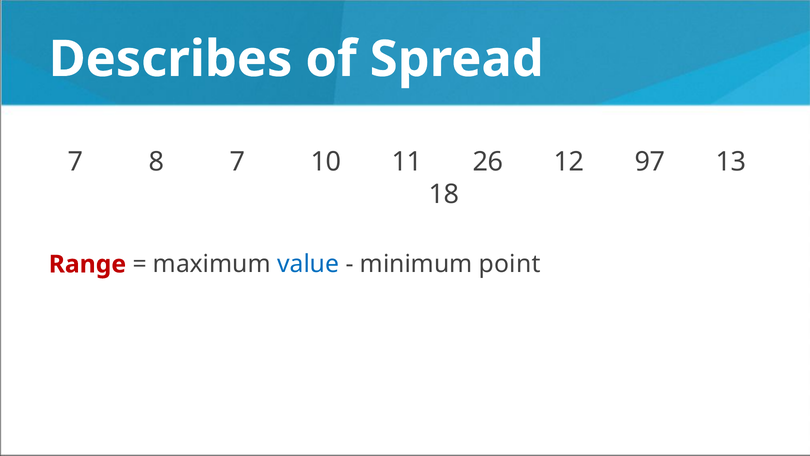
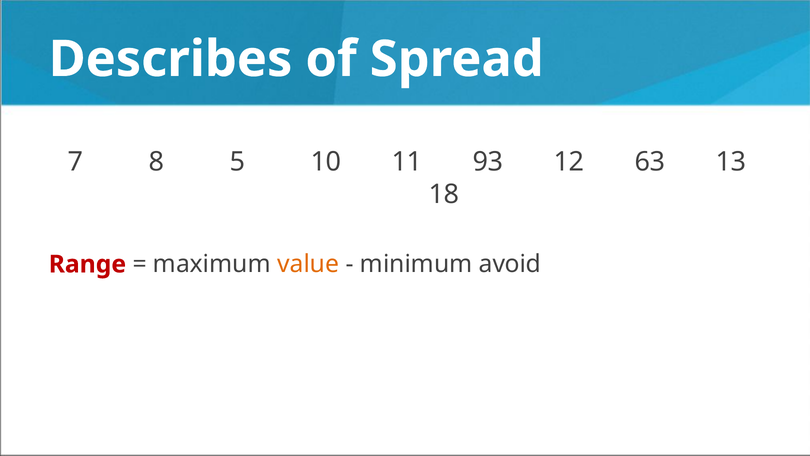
8 7: 7 -> 5 (237, 162)
26: 26 -> 93 (488, 162)
97: 97 -> 63 (650, 162)
value colour: blue -> orange (308, 264)
point: point -> avoid (510, 264)
